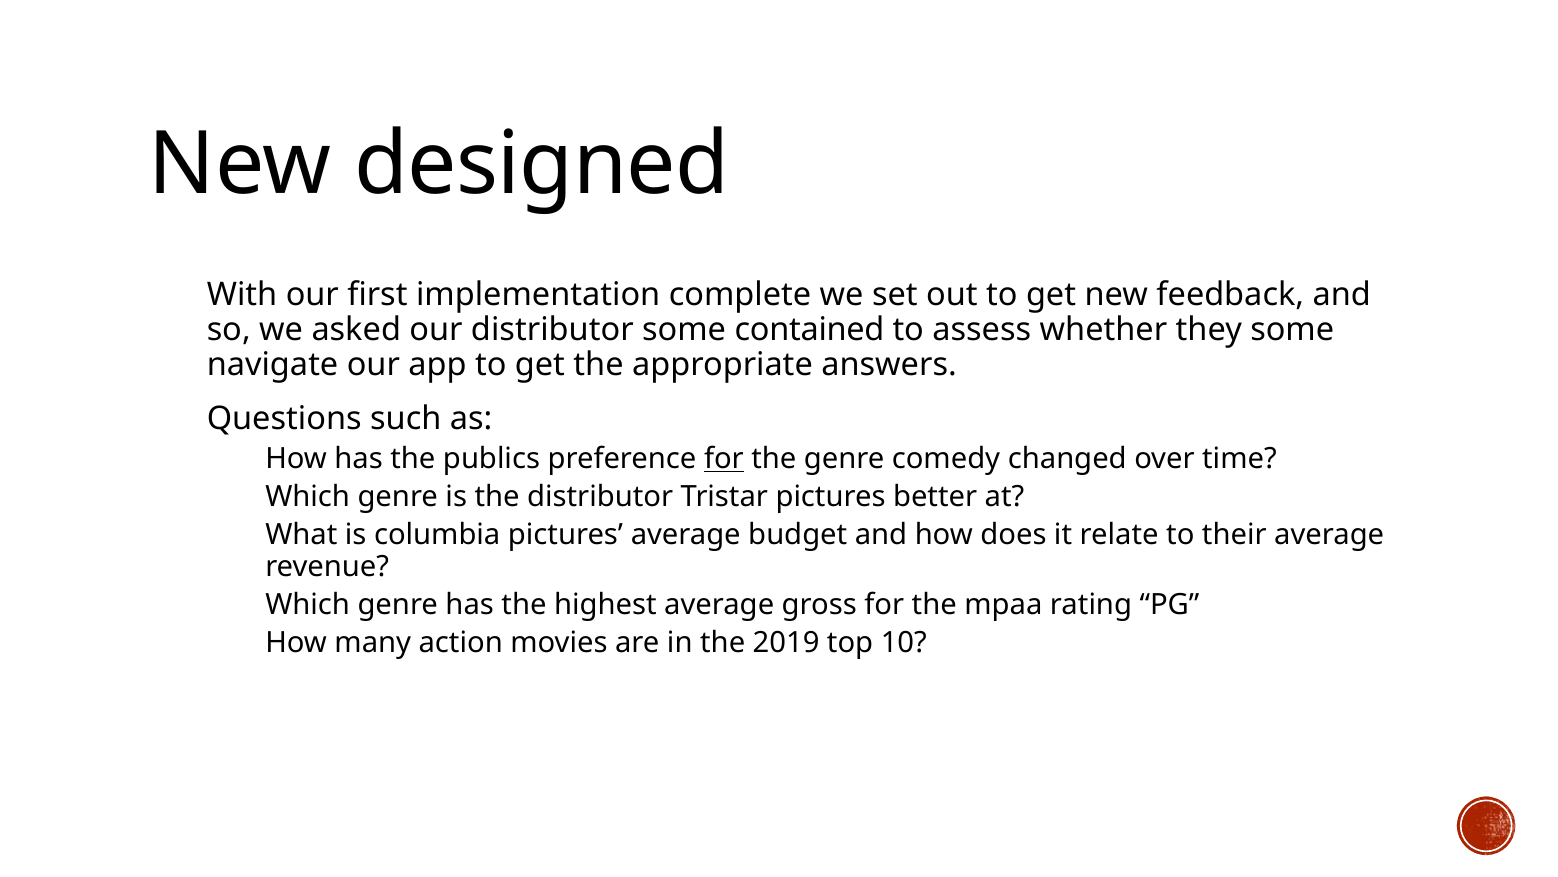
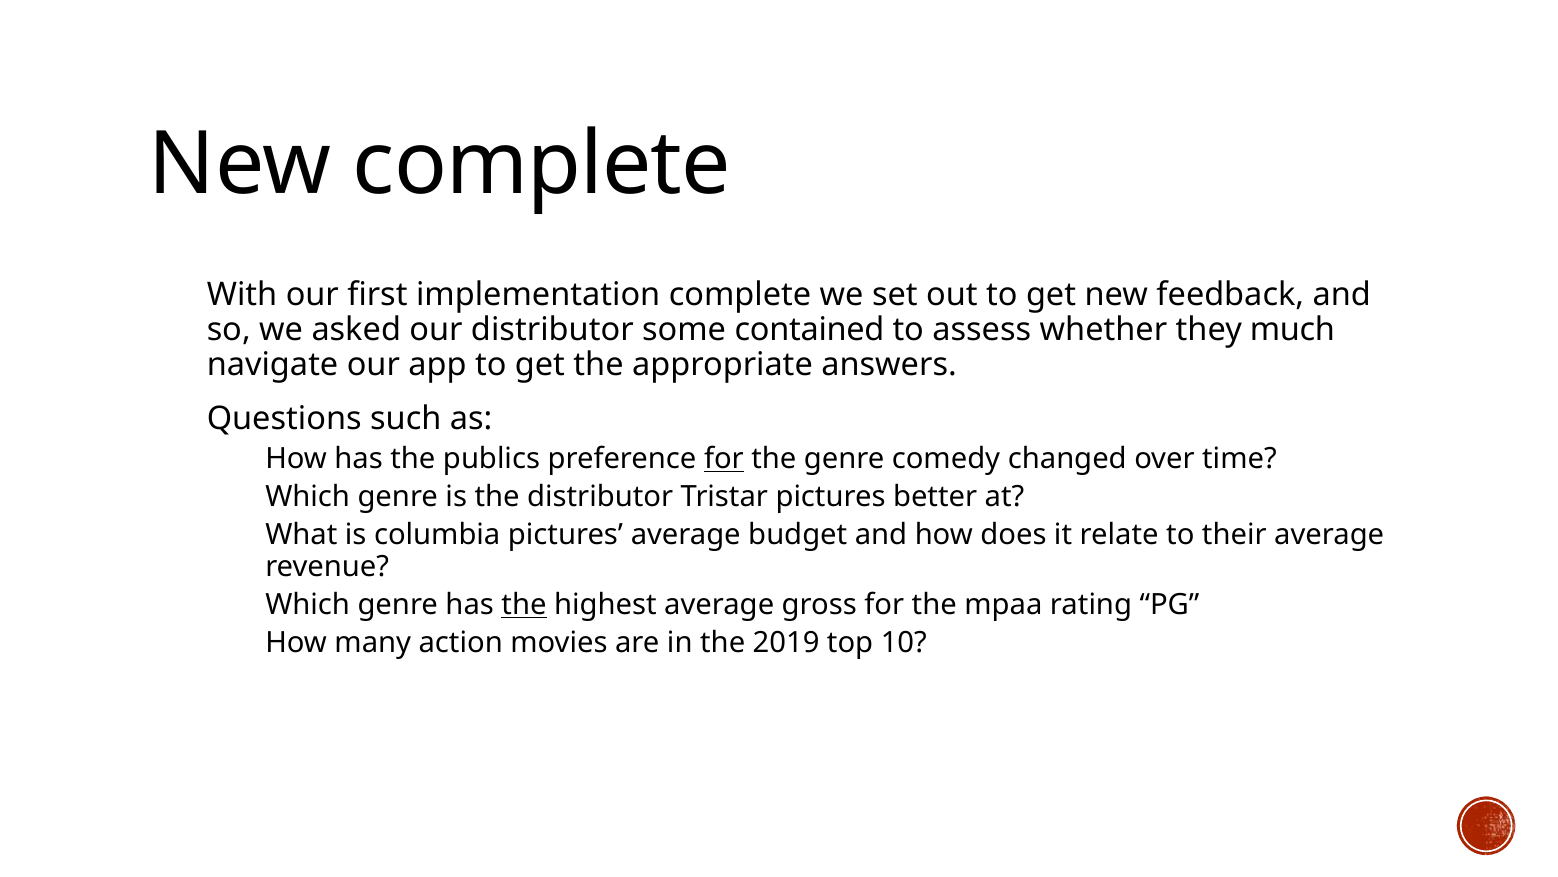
New designed: designed -> complete (542, 164)
they some: some -> much (1292, 329)
the underline: none -> present (524, 604)
